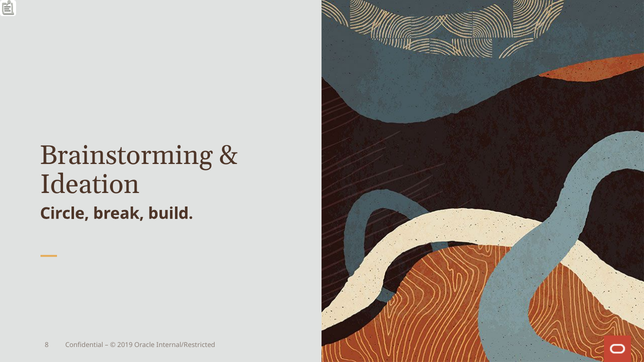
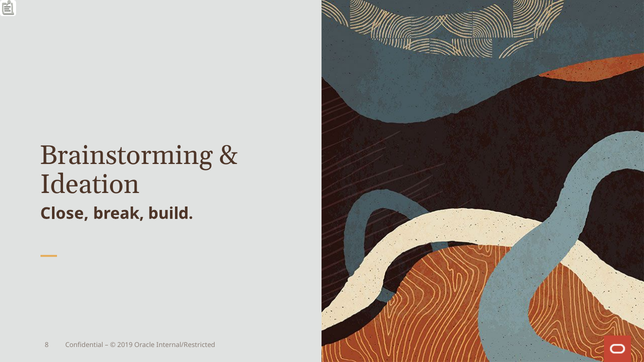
Circle: Circle -> Close (64, 214)
